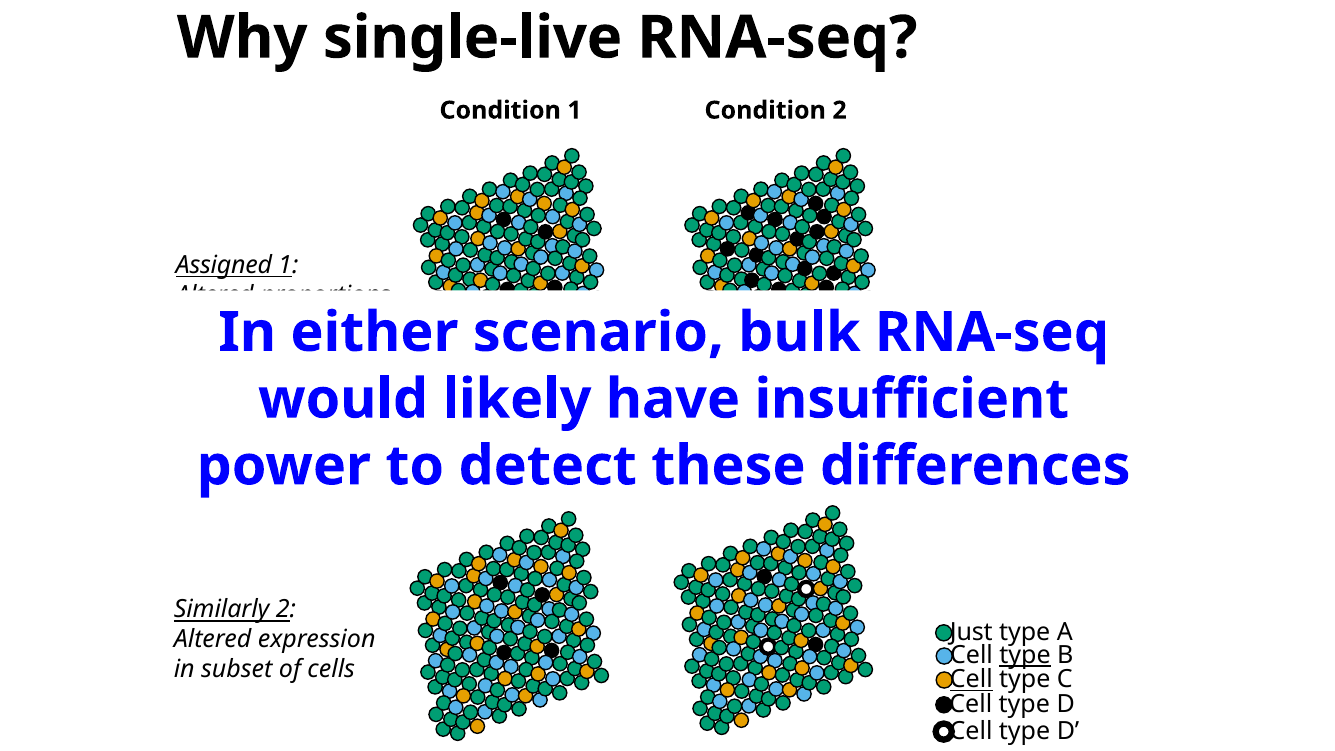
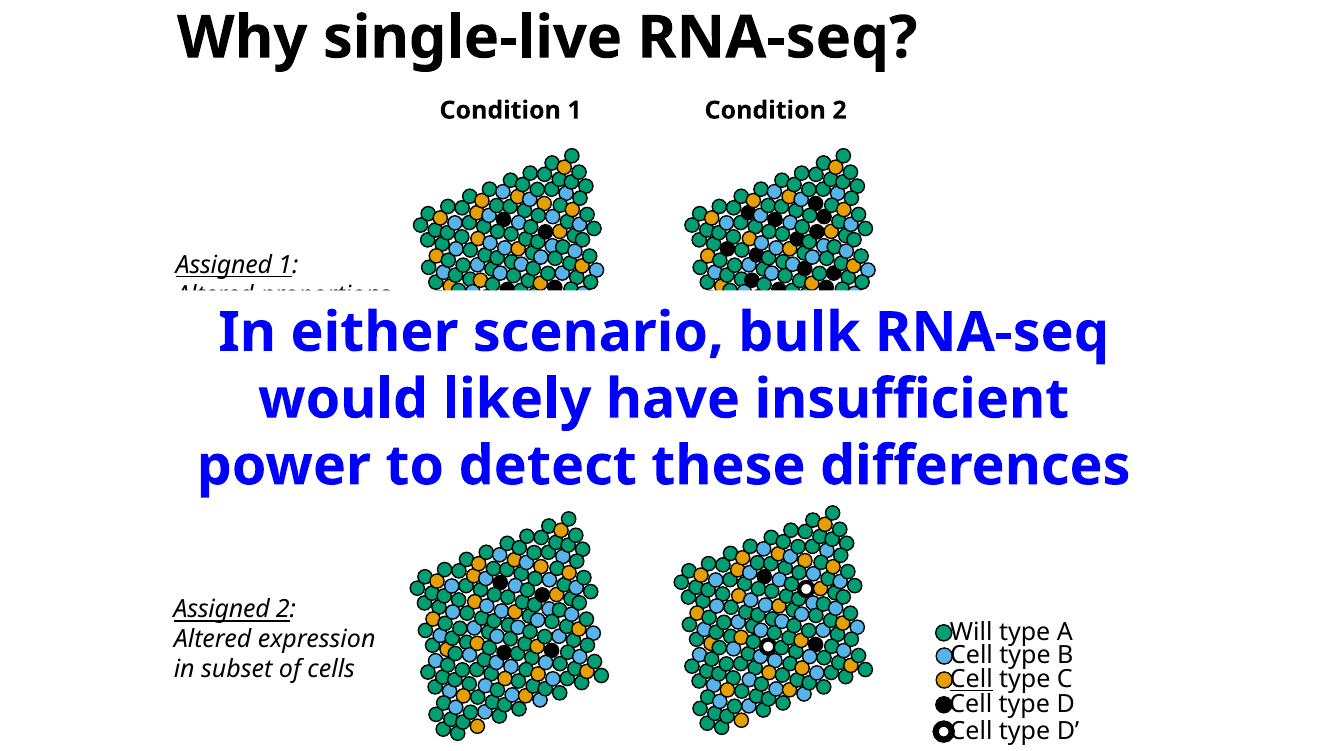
Similarly: Similarly -> Assigned (222, 610)
Just: Just -> Will (971, 632)
type underline: present -> none (1025, 655)
